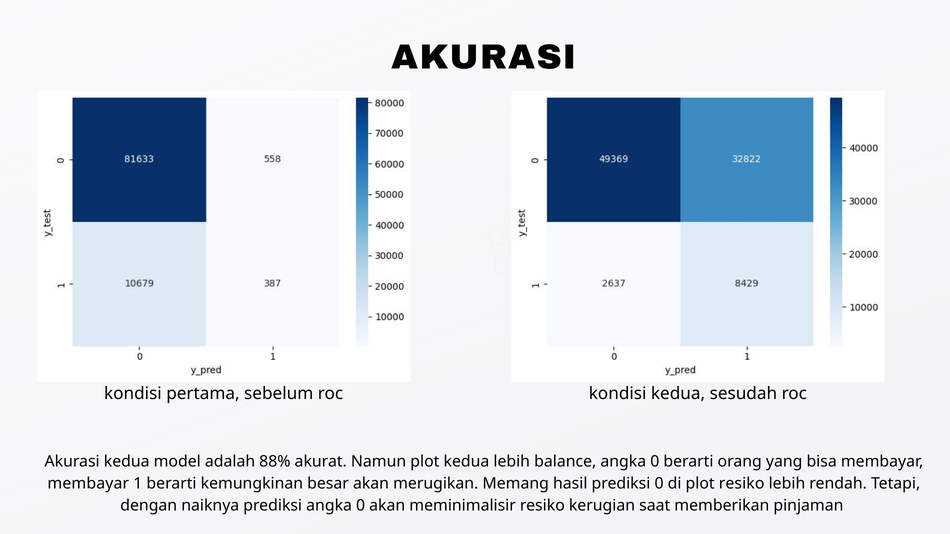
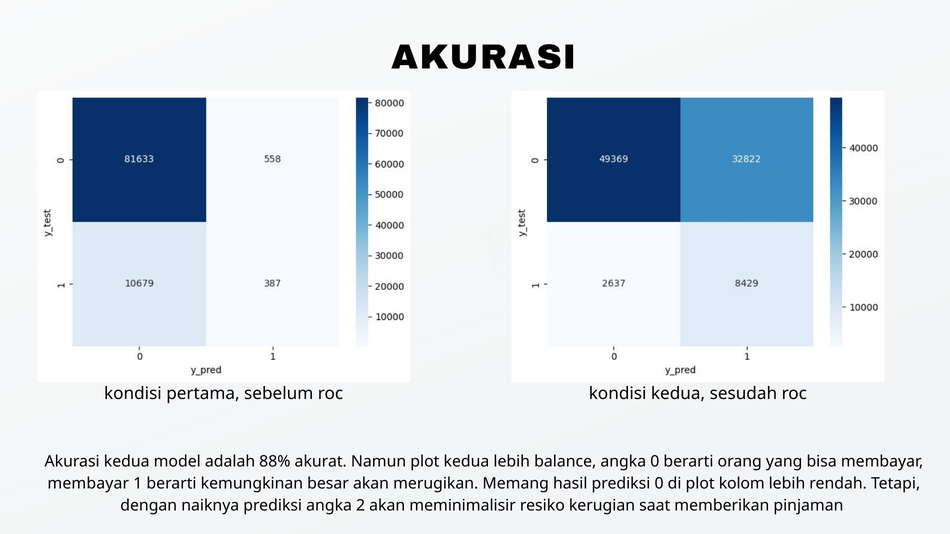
plot resiko: resiko -> kolom (742, 484)
prediksi angka 0: 0 -> 2 (361, 506)
